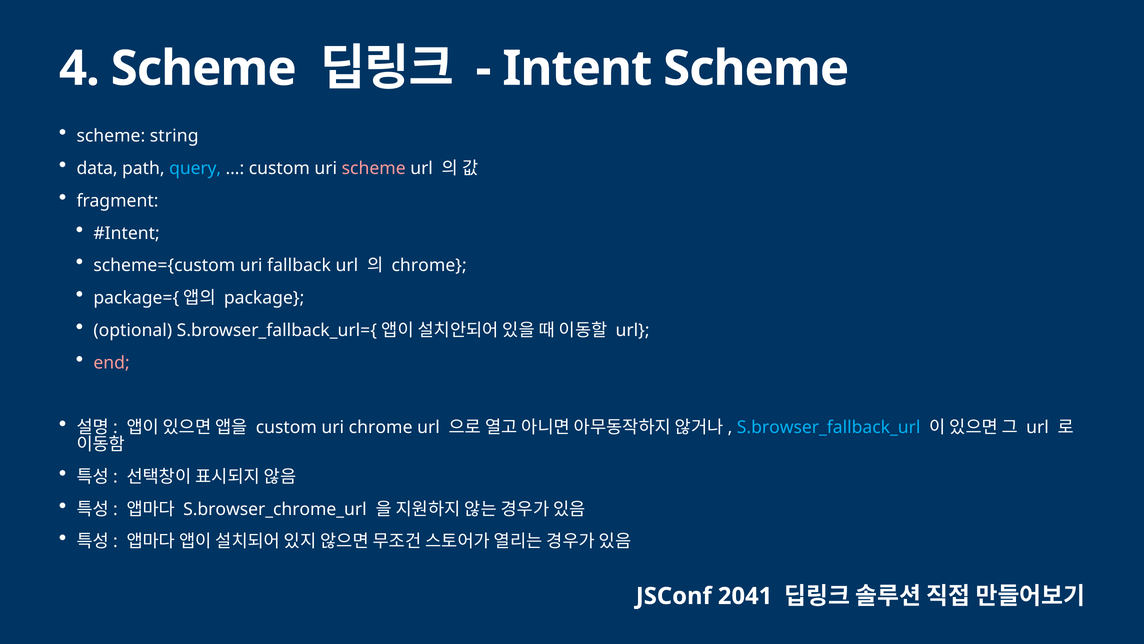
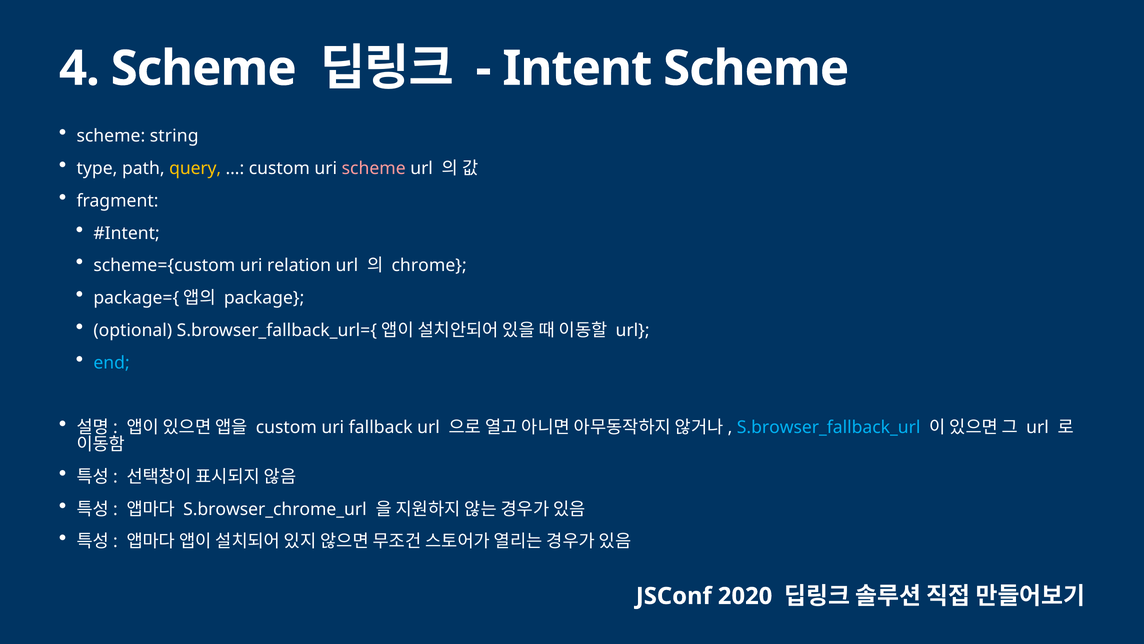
data: data -> type (97, 168)
query colour: light blue -> yellow (195, 168)
fallback: fallback -> relation (299, 265)
end colour: pink -> light blue (112, 363)
uri chrome: chrome -> fallback (381, 427)
2041: 2041 -> 2020 (745, 596)
